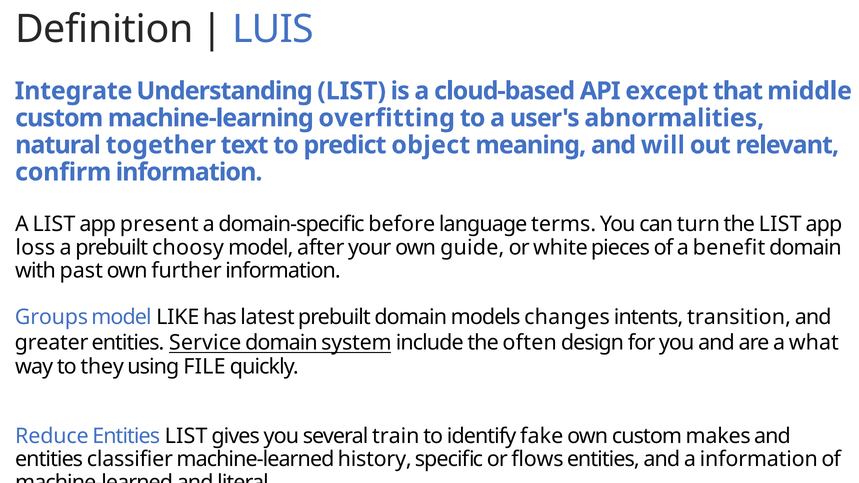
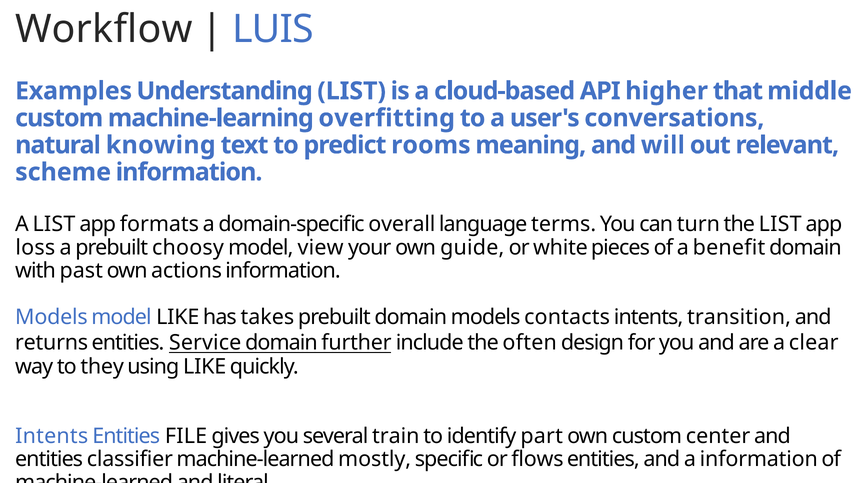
Definition: Definition -> Workflow (104, 29)
Integrate: Integrate -> Examples (74, 91)
except: except -> higher (667, 91)
abnormalities: abnormalities -> conversations (674, 118)
together: together -> knowing (161, 145)
object: object -> rooms (431, 145)
confirm: confirm -> scheme (63, 172)
present: present -> formats (159, 224)
before: before -> overall (402, 224)
after: after -> view (321, 248)
further: further -> actions (187, 271)
Groups: Groups -> Models (51, 317)
latest: latest -> takes (267, 317)
changes: changes -> contacts (567, 317)
greater: greater -> returns (52, 343)
system: system -> further (356, 343)
what: what -> clear (814, 343)
using FILE: FILE -> LIKE (205, 367)
Reduce: Reduce -> Intents (52, 436)
Entities LIST: LIST -> FILE (186, 436)
fake: fake -> part (542, 436)
makes: makes -> center (718, 436)
history: history -> mostly (375, 459)
